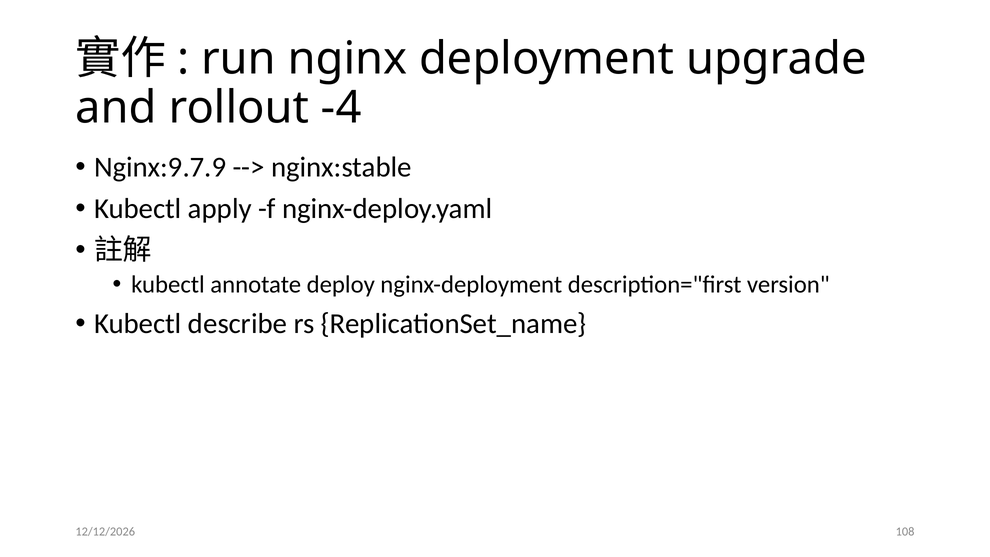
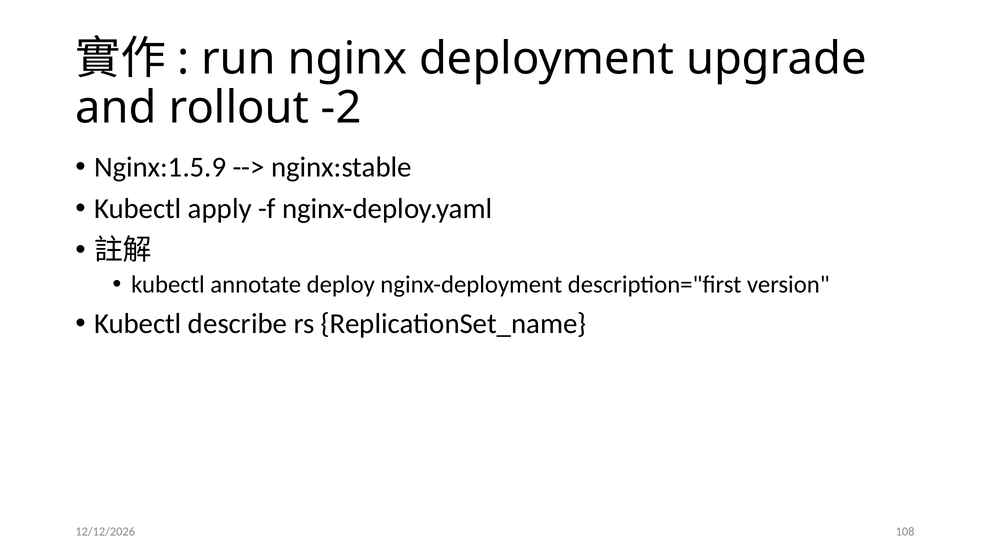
-4: -4 -> -2 (341, 108)
Nginx:9.7.9: Nginx:9.7.9 -> Nginx:1.5.9 (160, 167)
